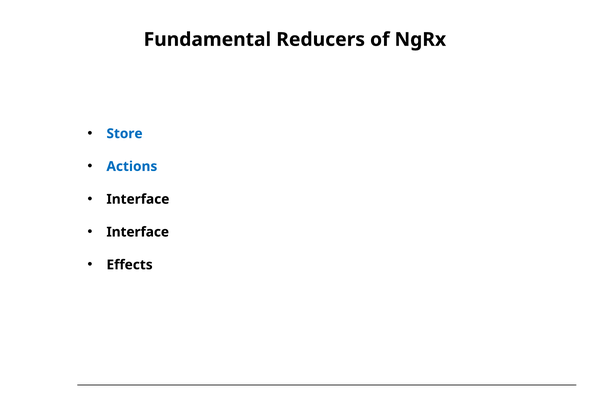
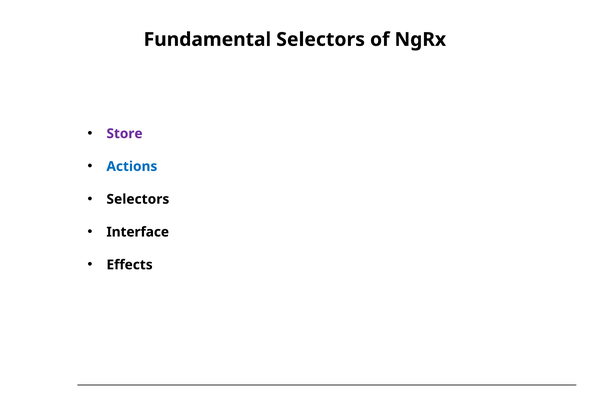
Fundamental Reducers: Reducers -> Selectors (321, 40)
Store colour: blue -> purple (125, 134)
Interface: Interface -> Selectors (138, 199)
